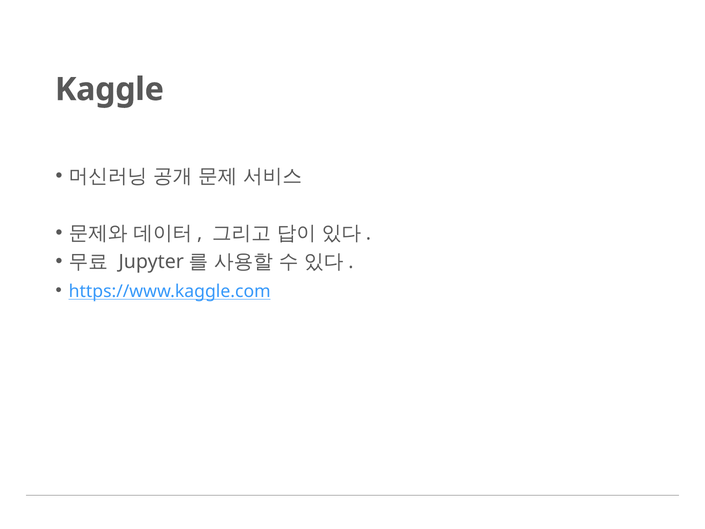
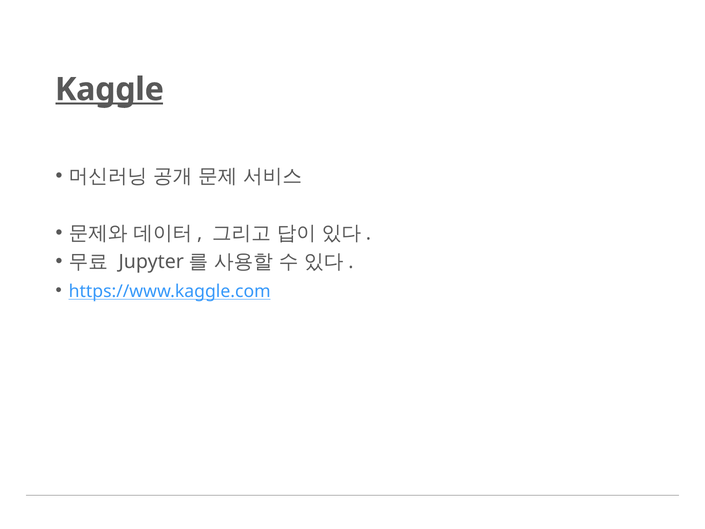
Kaggle underline: none -> present (109, 89)
